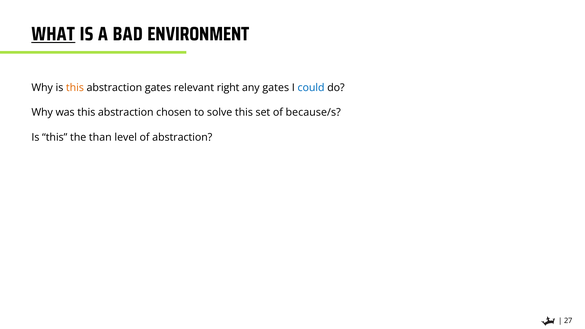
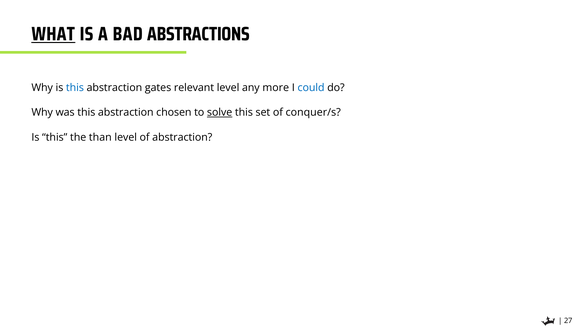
ENVIRONMENT: ENVIRONMENT -> ABSTRACTIONS (199, 34)
this colour: orange -> blue (75, 88)
relevant right: right -> level (228, 88)
any gates: gates -> more (276, 88)
solve underline: none -> present (220, 112)
because/s: because/s -> conquer/s (313, 112)
